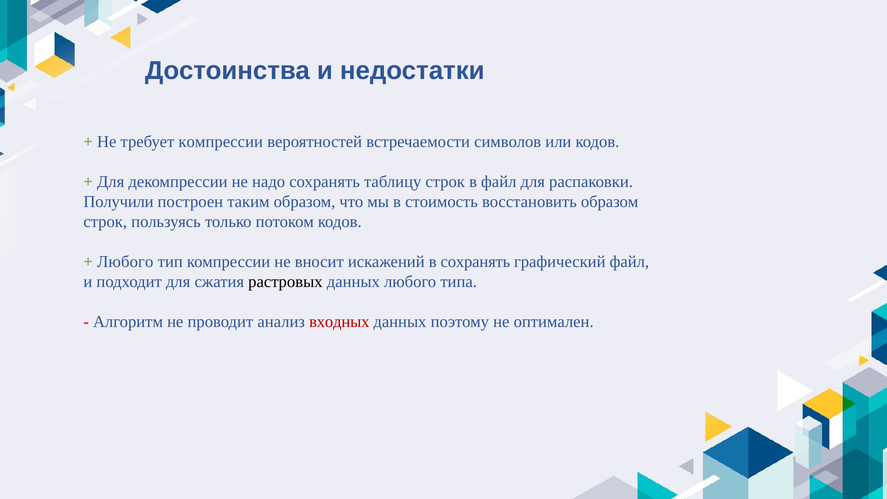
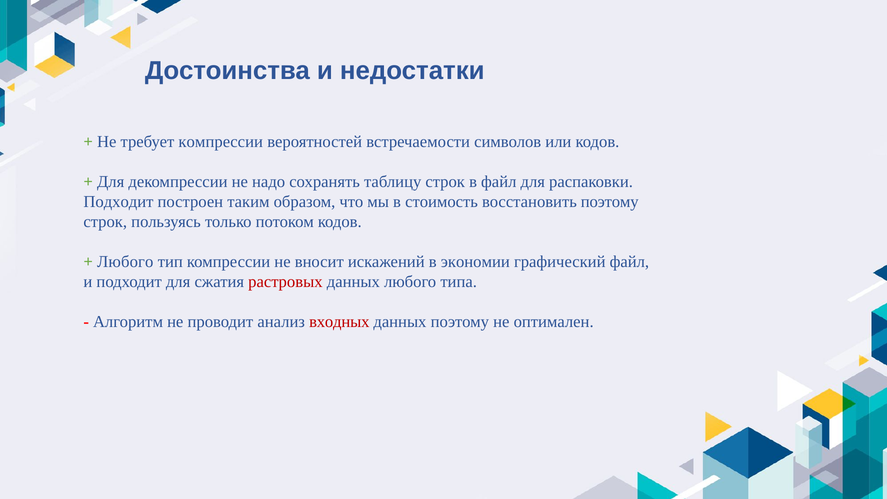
Получили: Получили -> Подходит (118, 202)
восстановить образом: образом -> поэтому (610, 202)
в сохранять: сохранять -> экономии (475, 262)
растровых colour: black -> red (285, 282)
